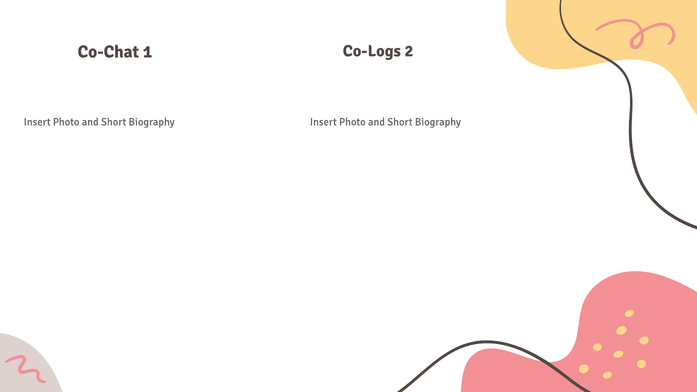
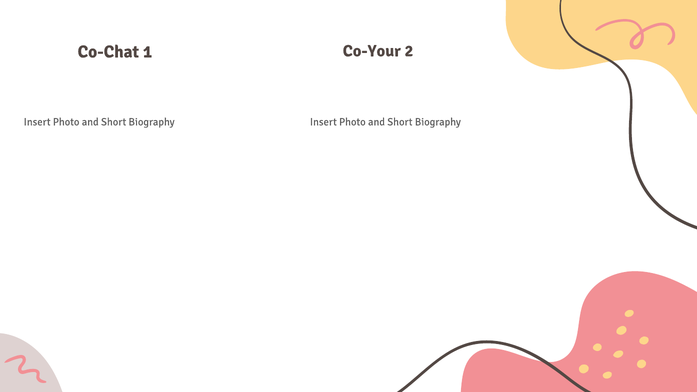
Co-Logs: Co-Logs -> Co-Your (372, 51)
